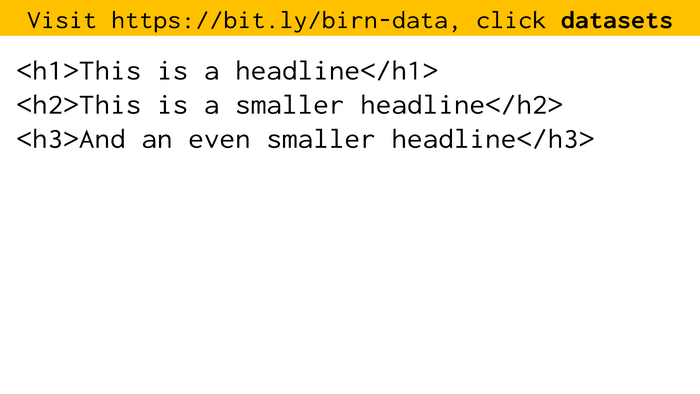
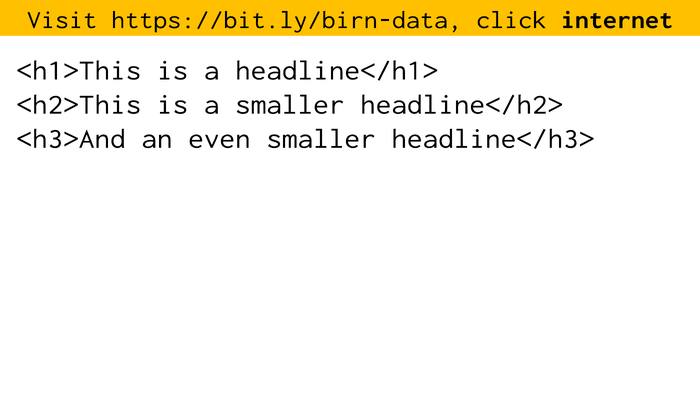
datasets: datasets -> internet (617, 20)
